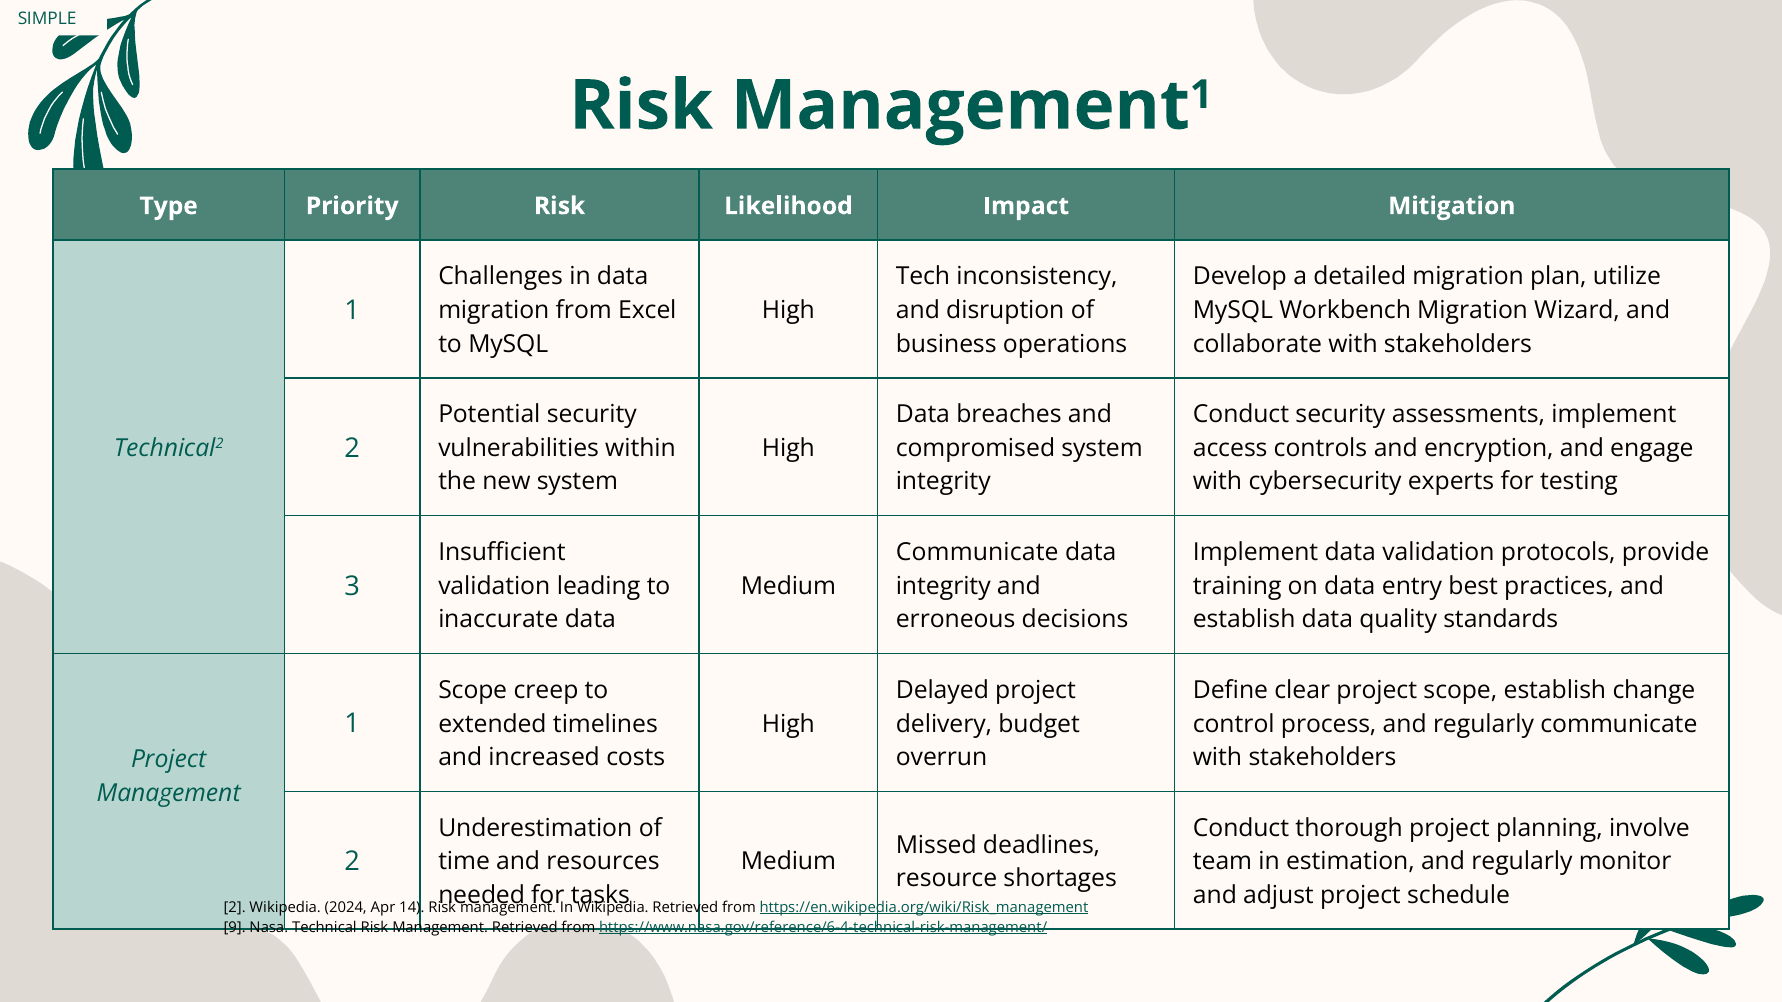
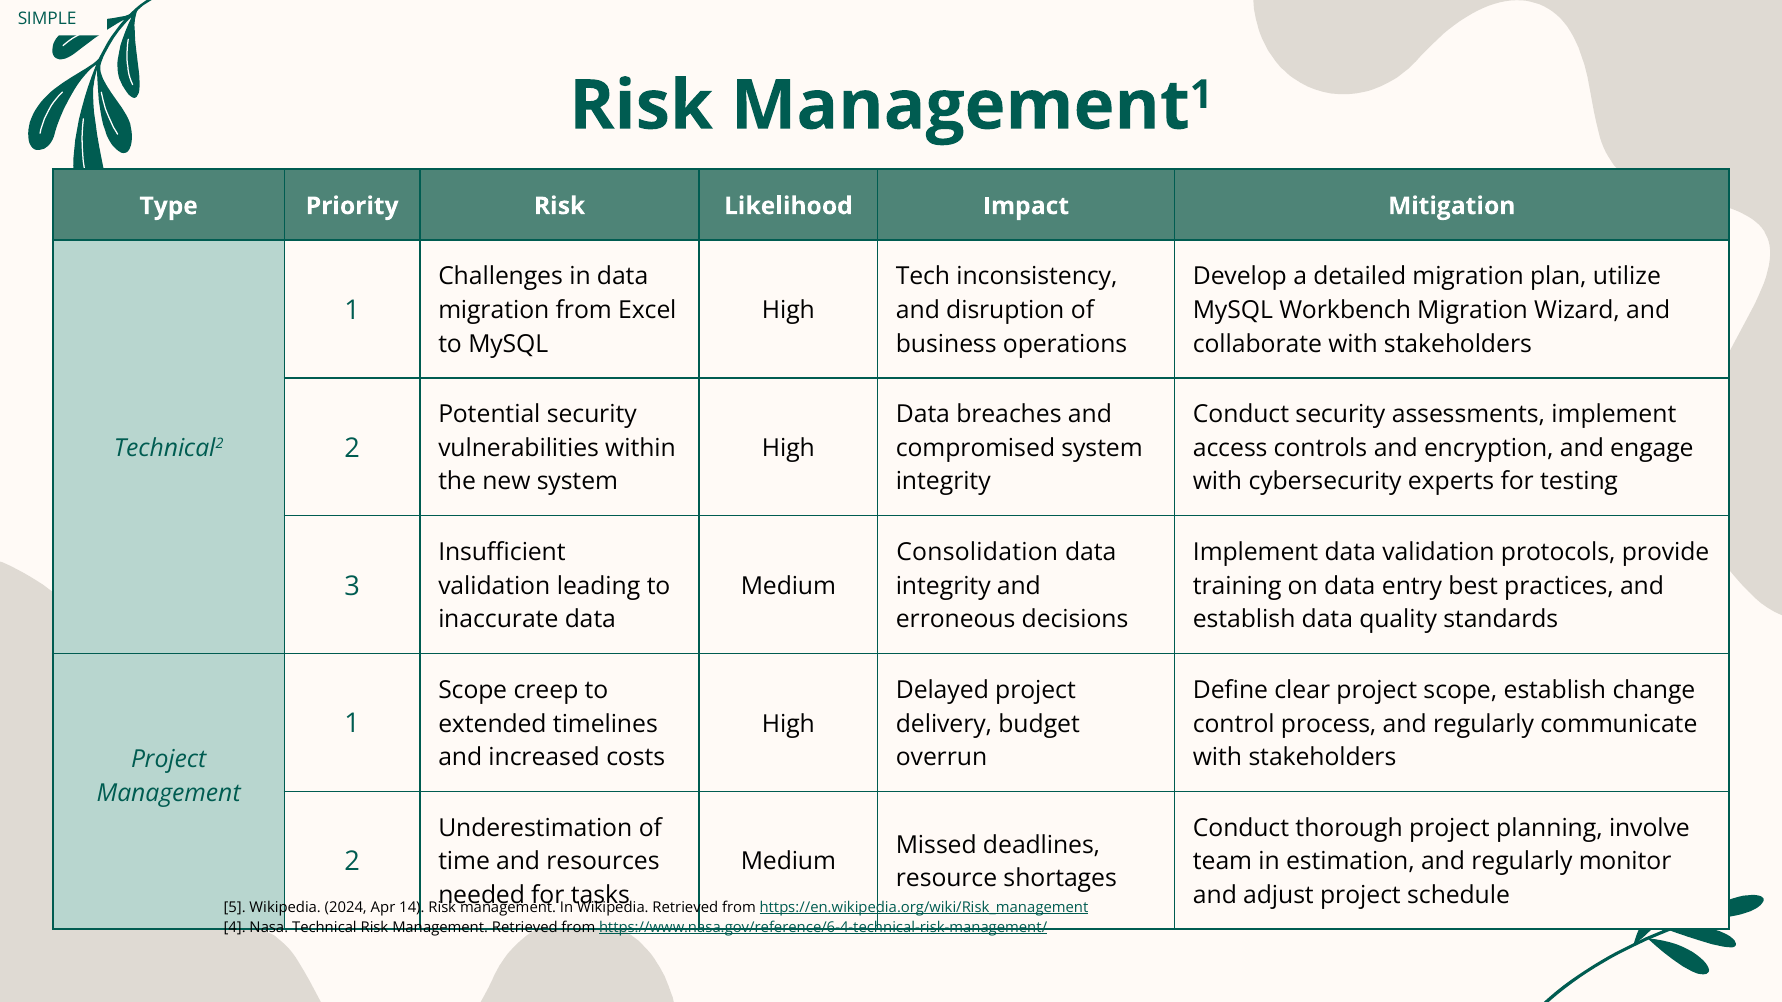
Communicate: Communicate -> Consolidation (977, 553)
2: 2 -> 5 (235, 908)
9: 9 -> 4 (235, 928)
